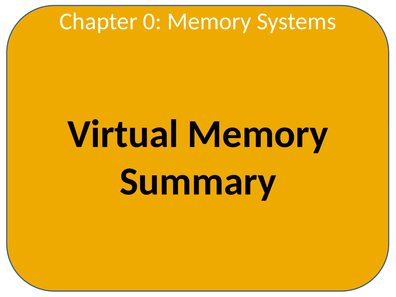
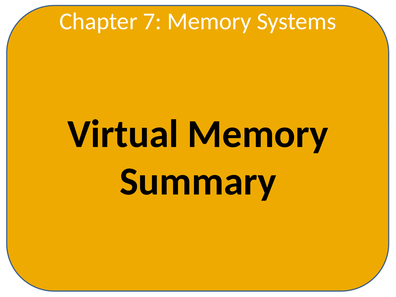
0: 0 -> 7 (152, 21)
